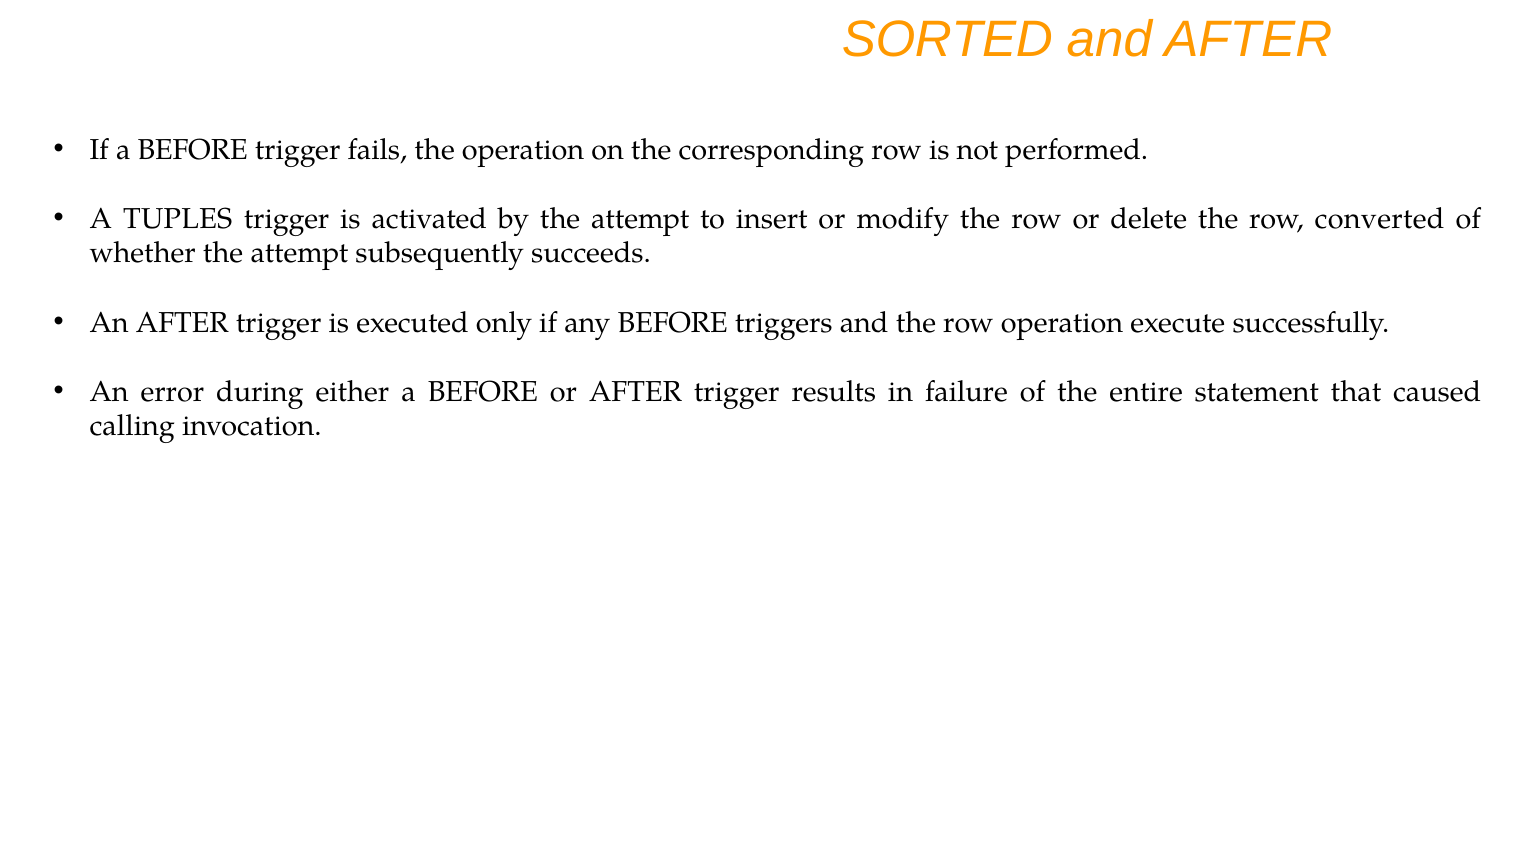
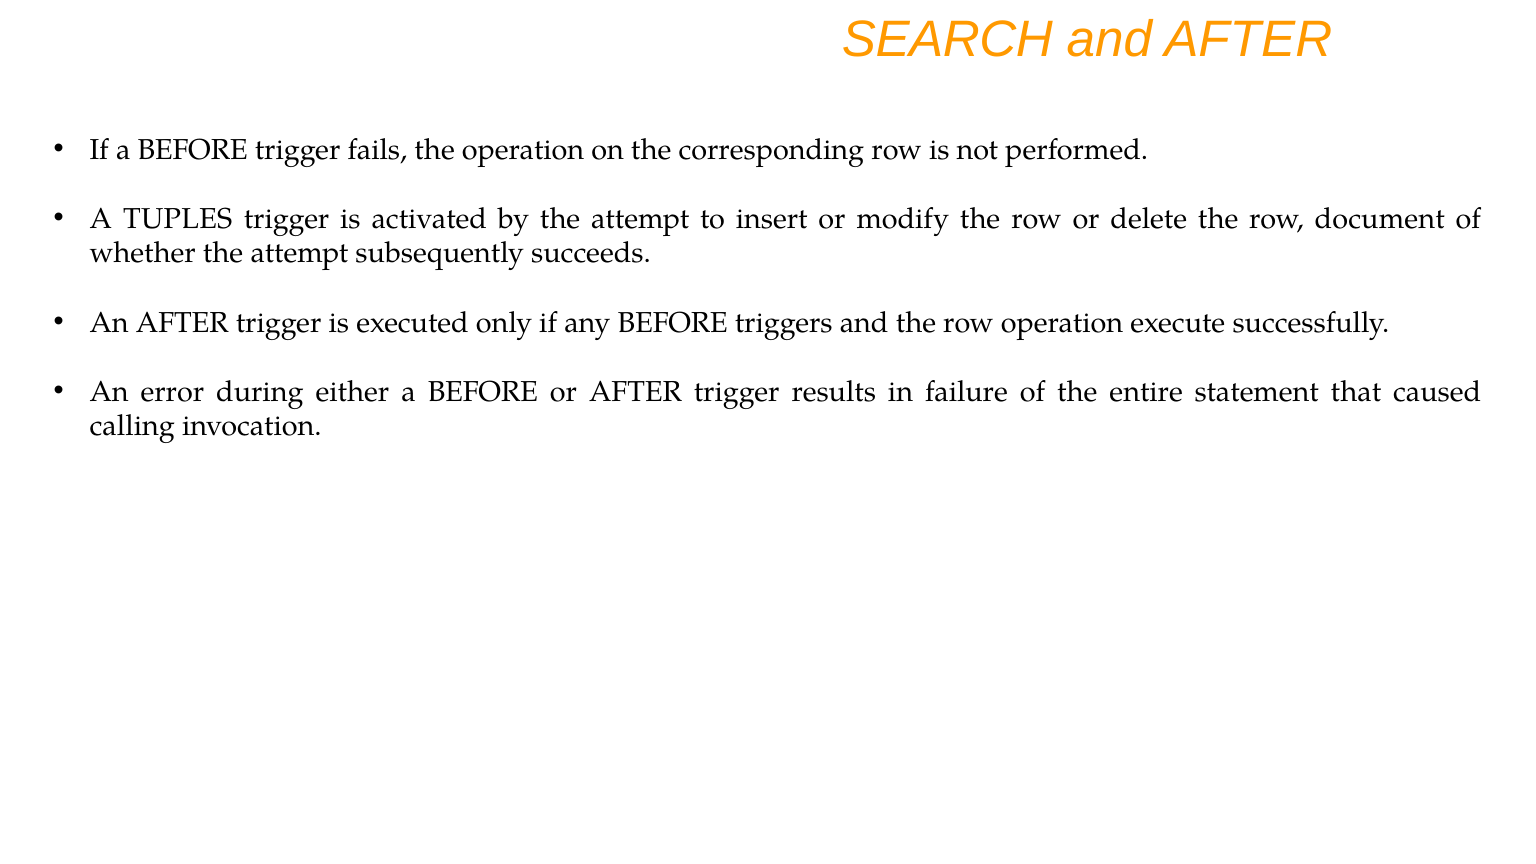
SORTED: SORTED -> SEARCH (947, 40)
converted: converted -> document (1380, 219)
